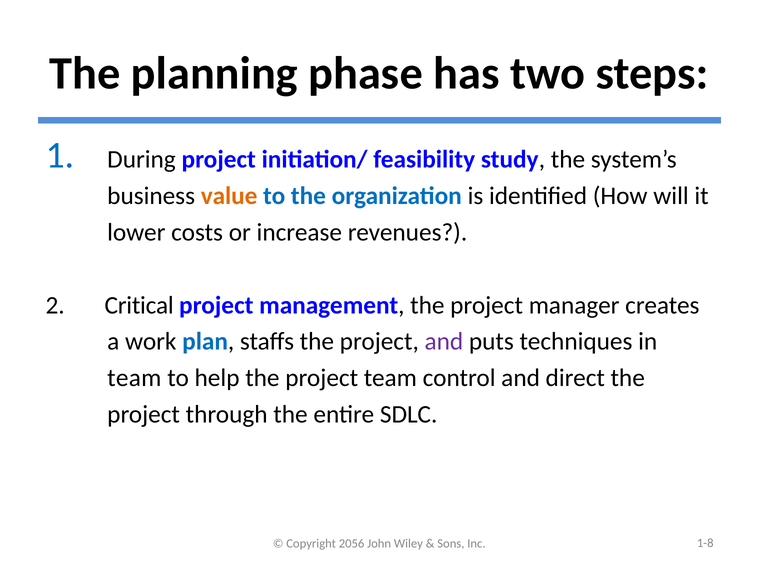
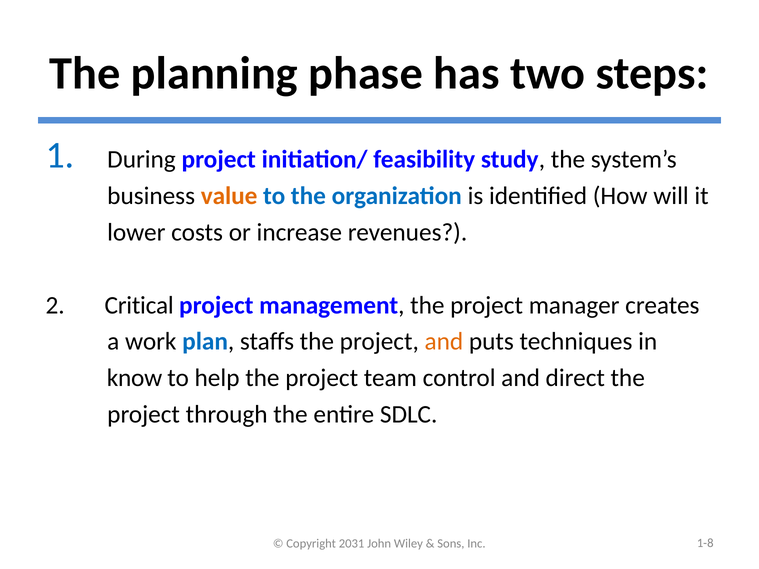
and colour: purple -> orange (444, 342)
team: team -> know (135, 378)
2056: 2056 -> 2031 (352, 544)
